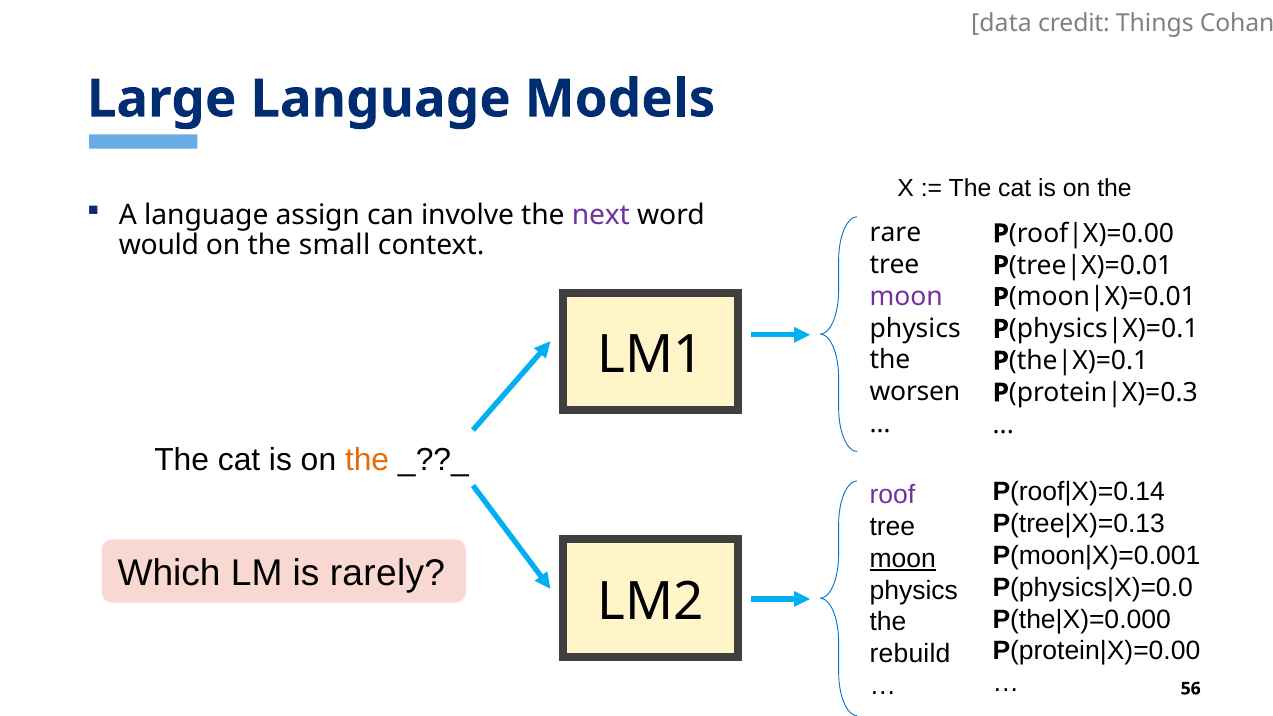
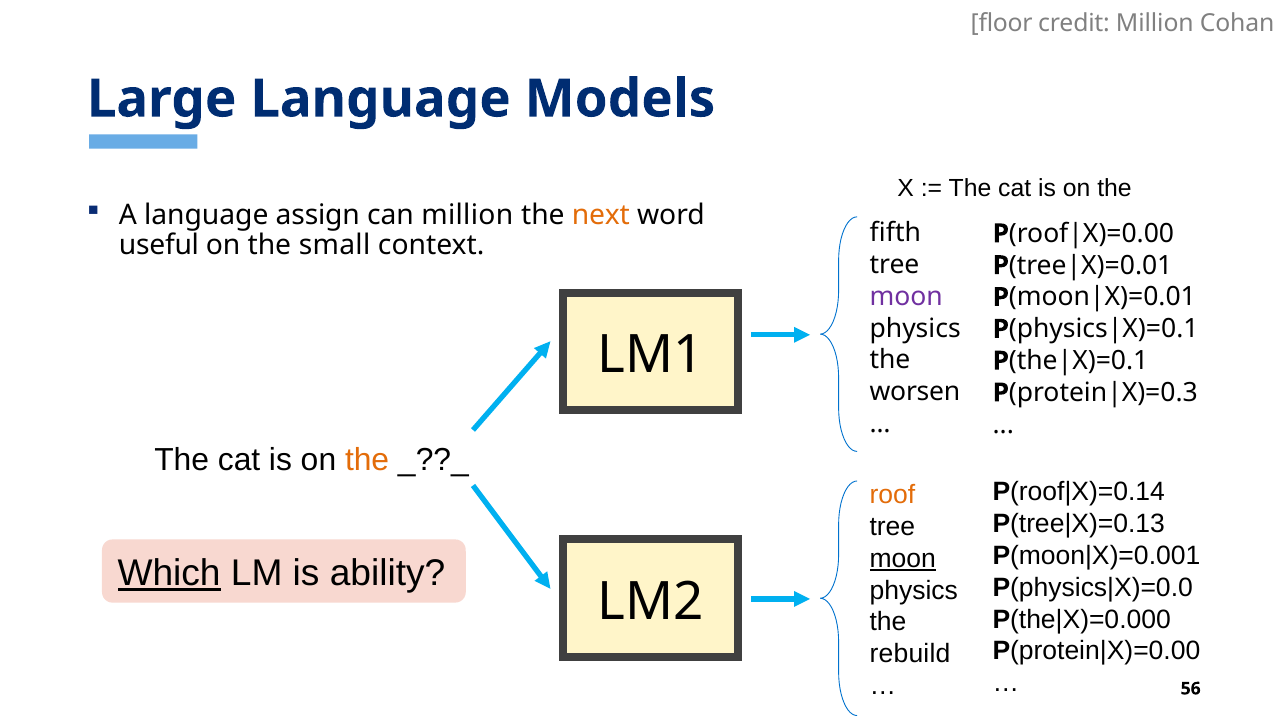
data: data -> floor (1002, 23)
credit Things: Things -> Million (1155, 23)
can involve: involve -> million (467, 215)
next colour: purple -> orange (601, 215)
rare: rare -> fifth (895, 233)
would: would -> useful (159, 245)
roof colour: purple -> orange (892, 495)
Which underline: none -> present (169, 574)
rarely: rarely -> ability (388, 574)
